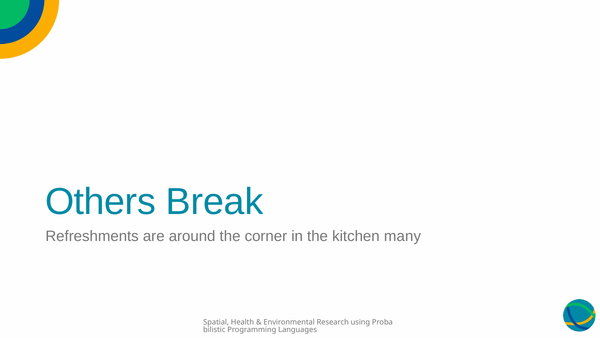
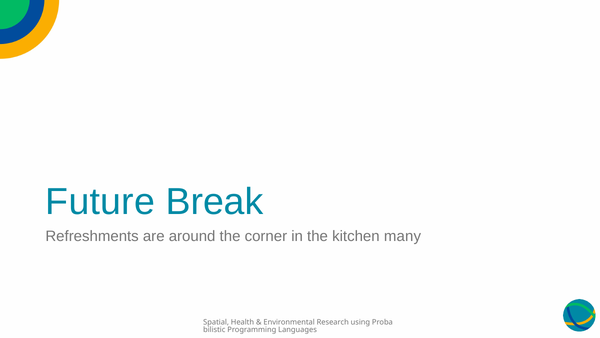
Others: Others -> Future (100, 202)
